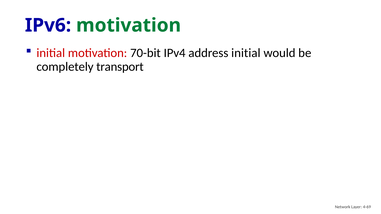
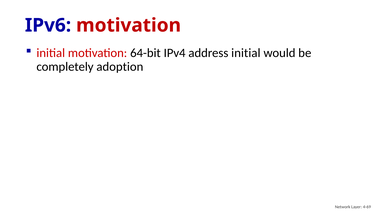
motivation colour: green -> red (129, 25)
70-bit: 70-bit -> 64-bit (145, 53)
transport: transport -> adoption (120, 67)
